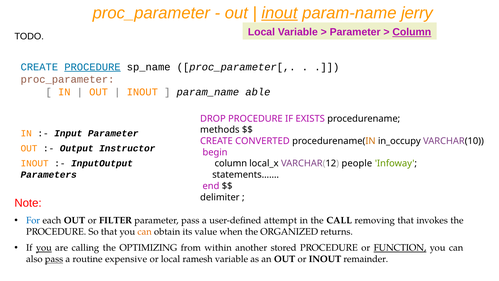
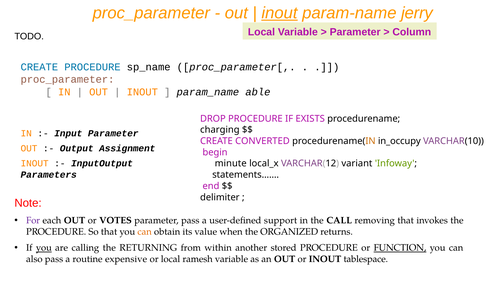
Column underline: present -> none (412, 32)
PROCEDURE underline: present -> none (92, 67)
methods: methods -> charging (220, 130)
Instructor: Instructor -> Assignment (127, 148)
column: column -> minute (231, 163)
people: people -> variant (357, 163)
For colour: blue -> purple (33, 220)
FILTER: FILTER -> VOTES (116, 220)
attempt: attempt -> support (281, 220)
OPTIMIZING: OPTIMIZING -> RETURNING (148, 248)
pass underline: present -> none (54, 259)
remainder: remainder -> tablespace (366, 259)
